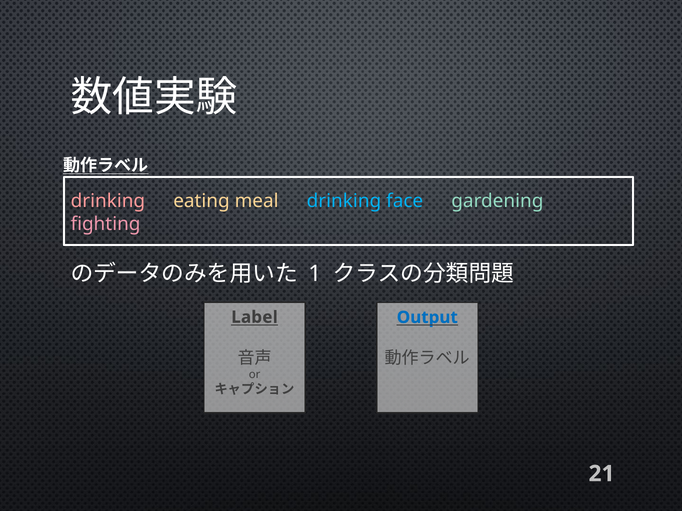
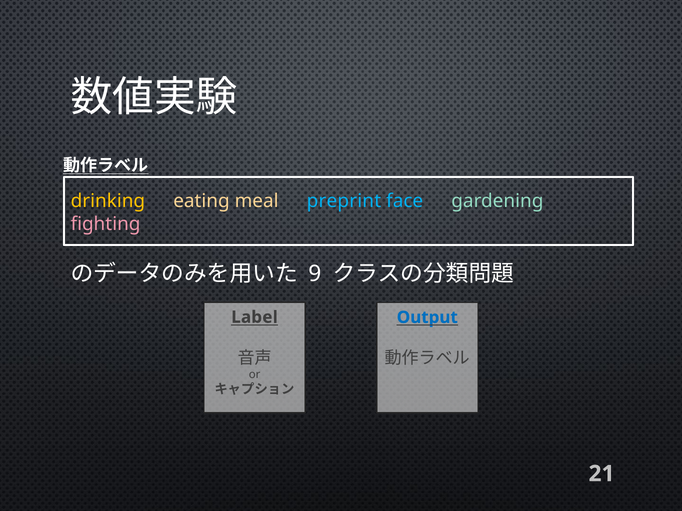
drinking colour: pink -> yellow (108, 201)
meal drinking: drinking -> preprint (344, 201)
1: 1 -> 9 (315, 274)
